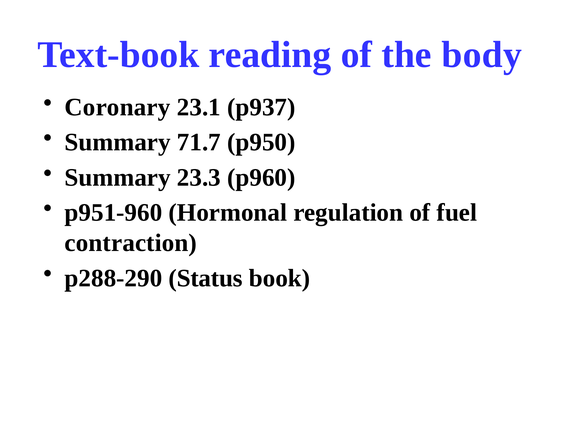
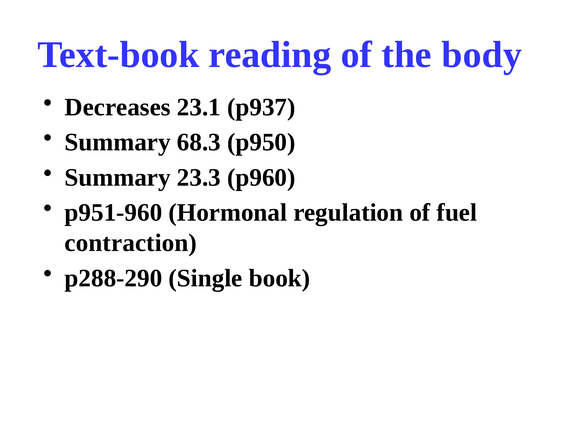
Coronary: Coronary -> Decreases (118, 107)
71.7: 71.7 -> 68.3 (199, 142)
Status: Status -> Single (206, 278)
